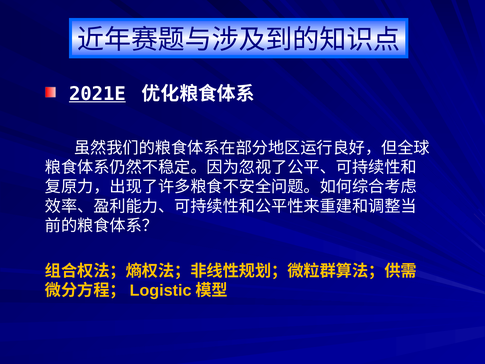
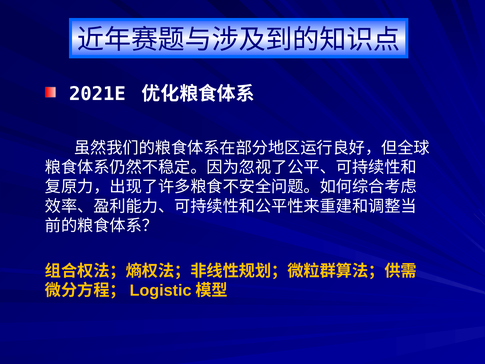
2021E underline: present -> none (98, 94)
